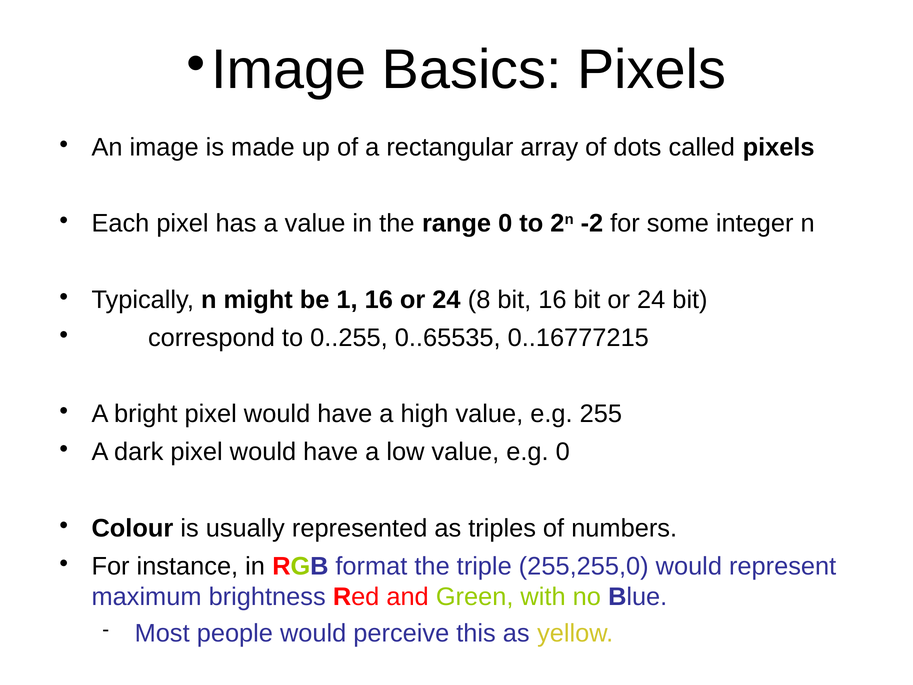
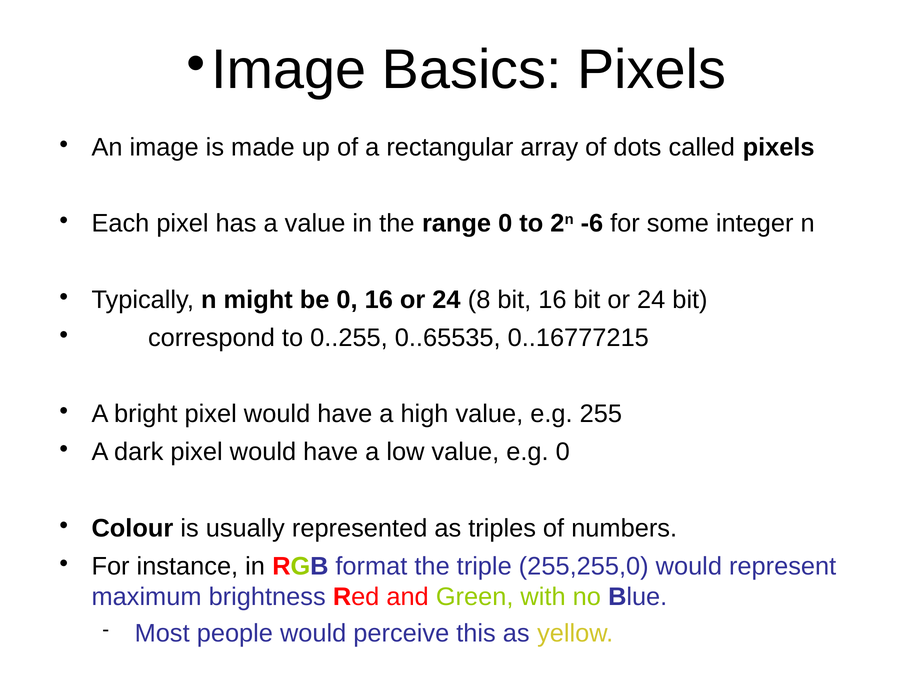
-2: -2 -> -6 (592, 223)
be 1: 1 -> 0 (347, 300)
